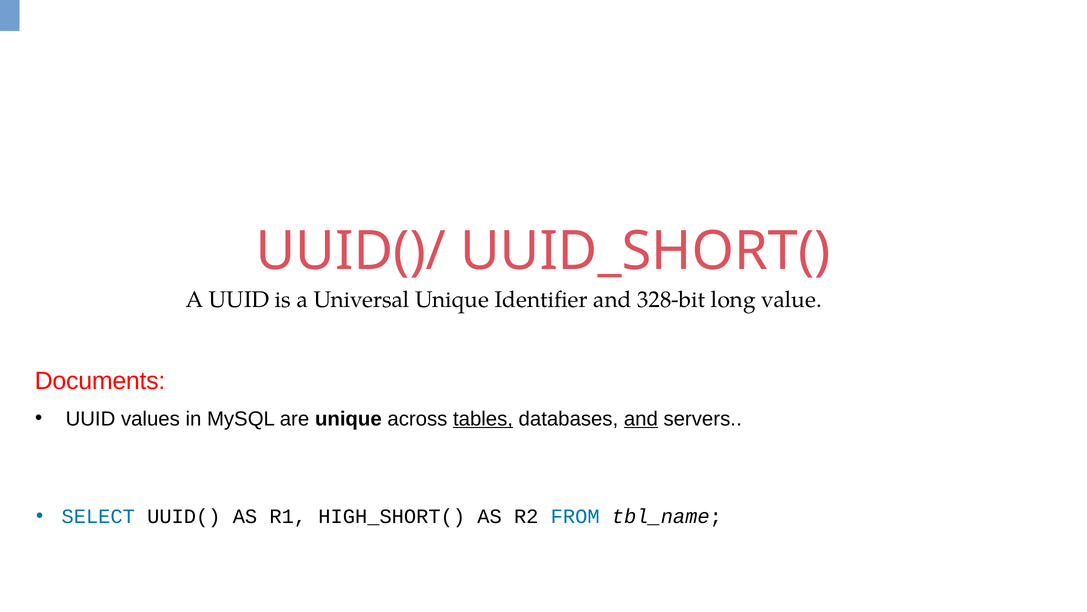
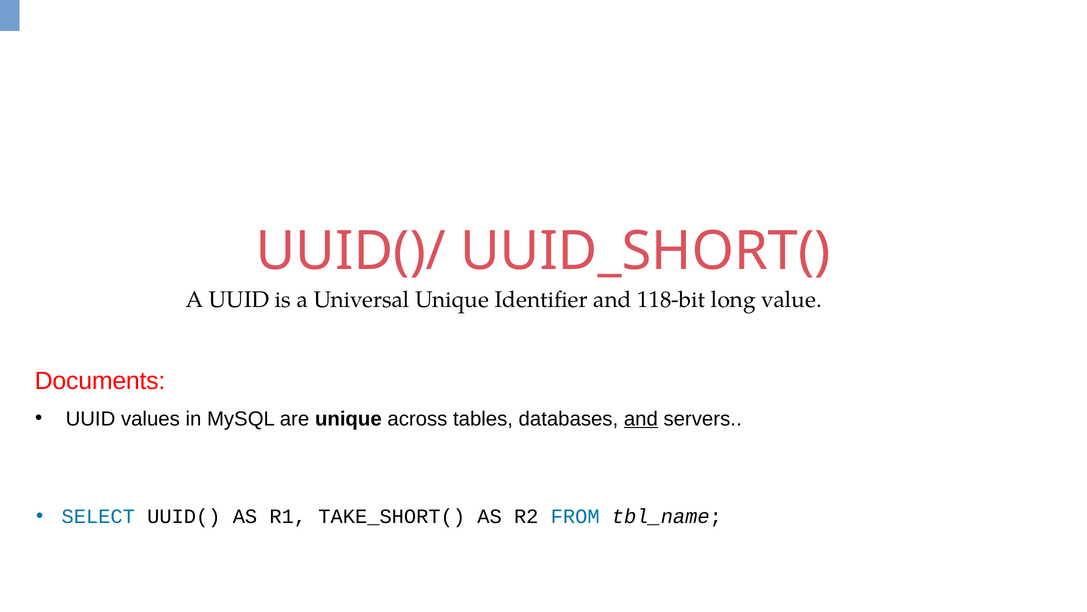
328-bit: 328-bit -> 118-bit (671, 300)
tables underline: present -> none (483, 418)
HIGH_SHORT(: HIGH_SHORT( -> TAKE_SHORT( (392, 516)
